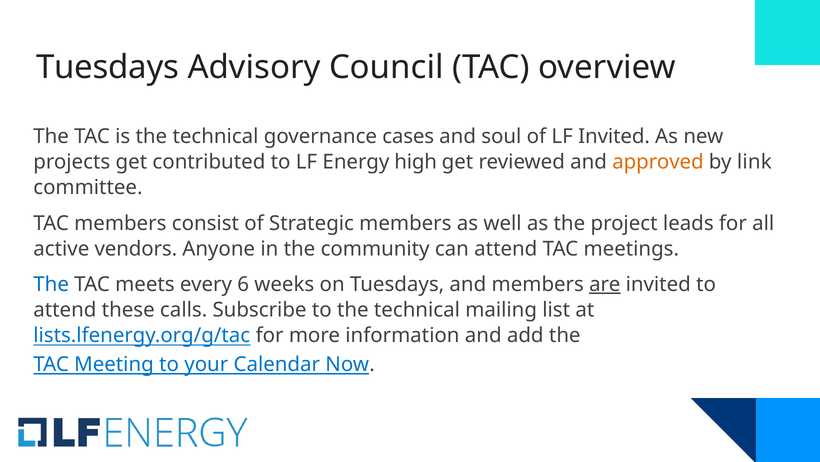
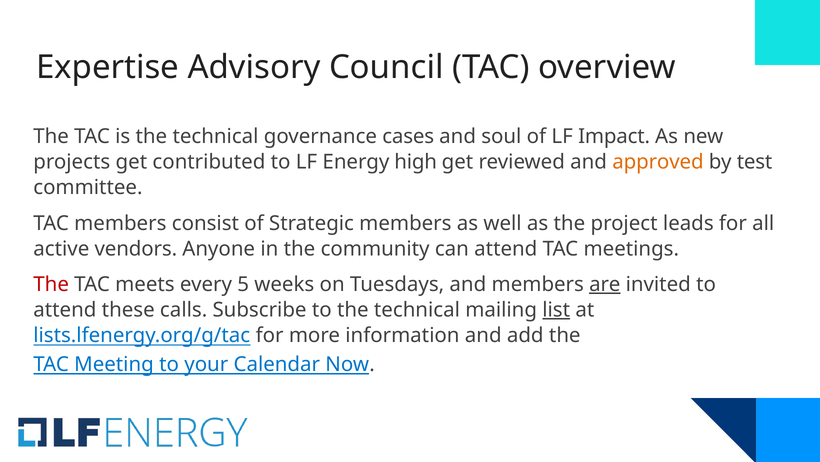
Tuesdays: Tuesdays -> Expertise (108, 67)
LF Invited: Invited -> Impact (614, 136)
link: link -> test (755, 162)
The colour: blue -> red (51, 284)
6: 6 -> 5 (243, 284)
list underline: none -> present (556, 309)
